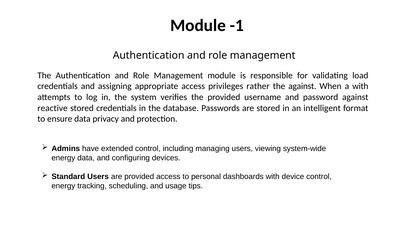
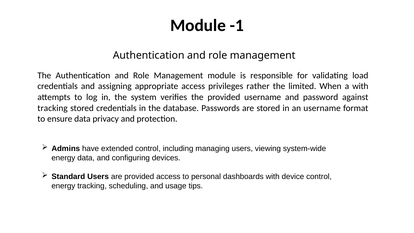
the against: against -> limited (302, 86)
reactive: reactive -> tracking (53, 108)
an intelligent: intelligent -> username (322, 108)
